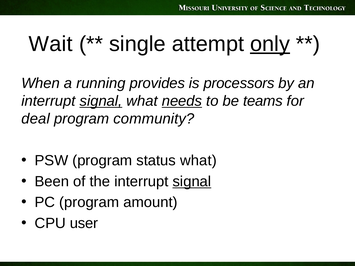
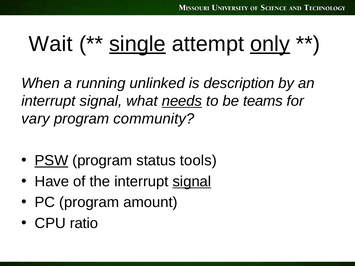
single underline: none -> present (137, 44)
provides: provides -> unlinked (157, 83)
processors: processors -> description (239, 83)
signal underline: present -> none (101, 101)
deal: deal -> vary (36, 119)
PSW underline: none -> present (51, 161)
status what: what -> tools (198, 161)
Been: Been -> Have (52, 182)
user: user -> ratio (84, 223)
